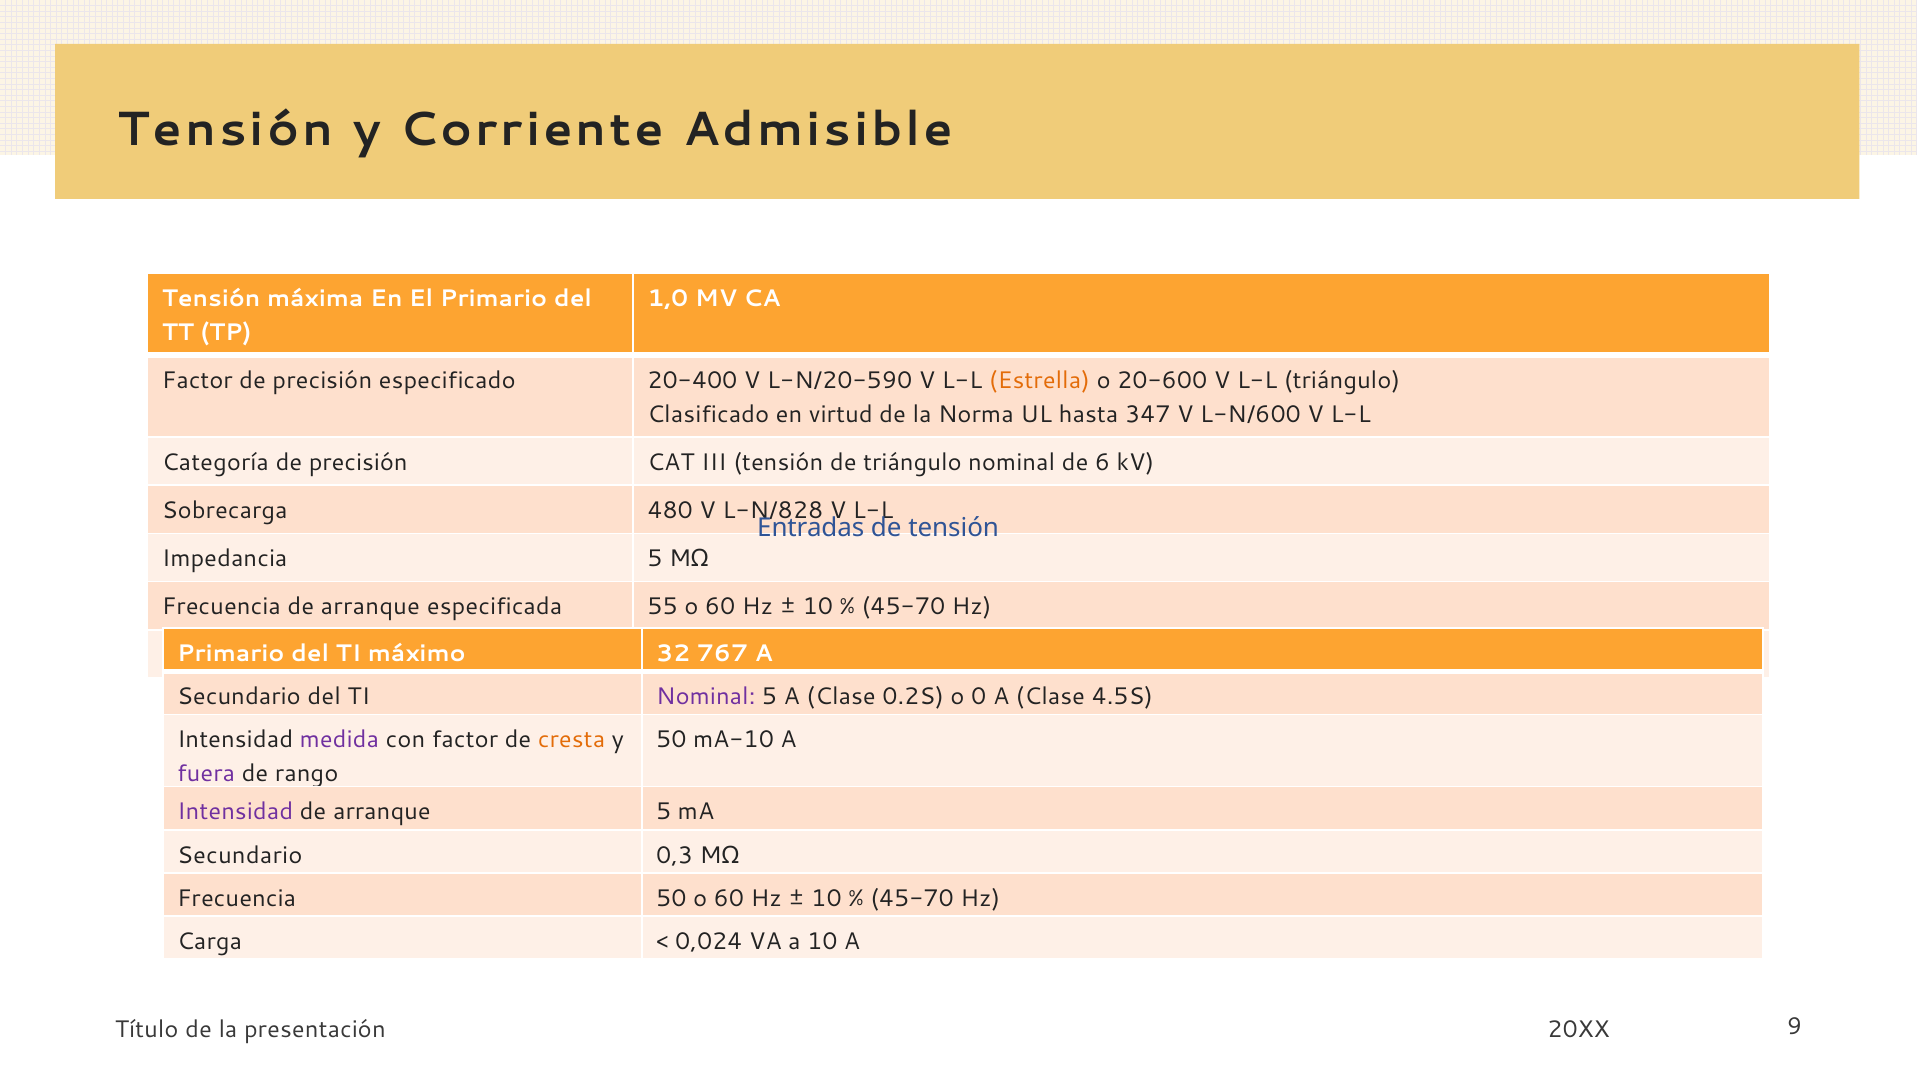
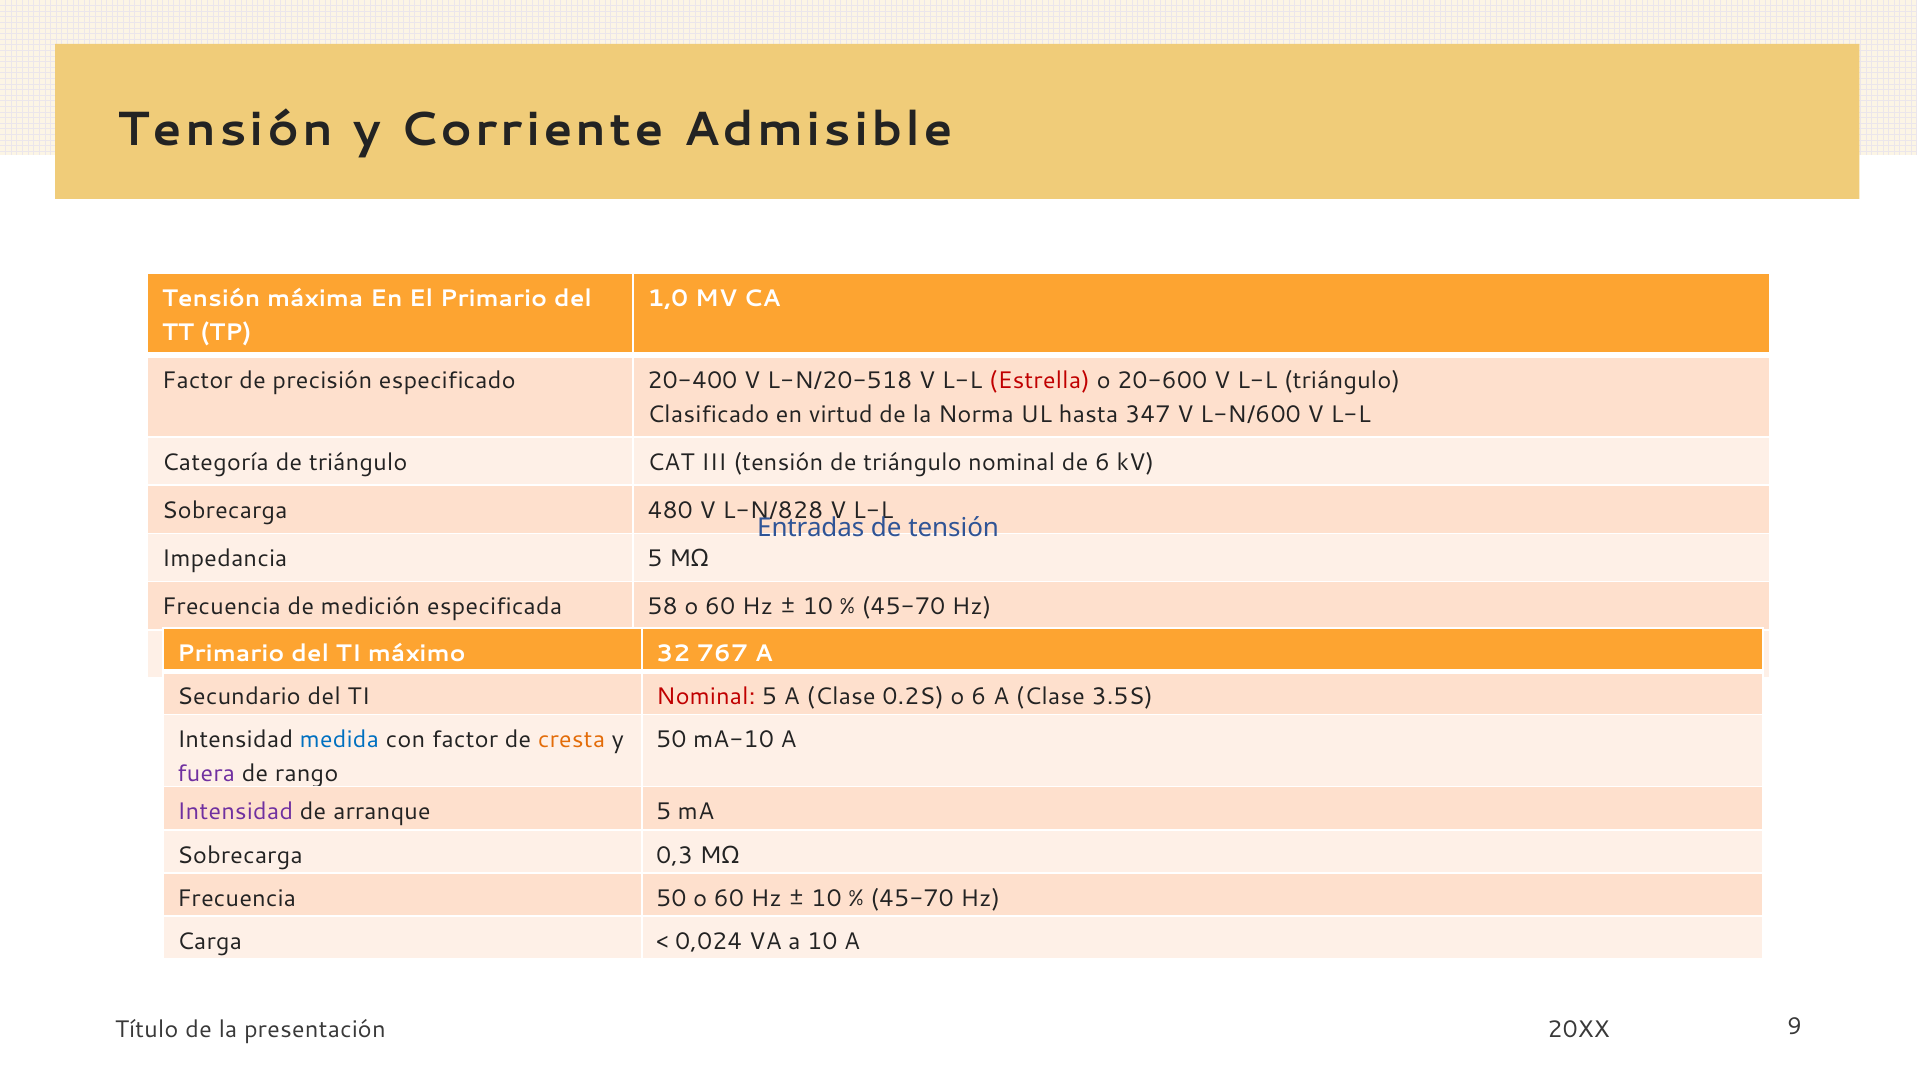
L-N/20-590: L-N/20-590 -> L-N/20-518 (840, 380)
Estrella colour: orange -> red (1039, 380)
Categoría de precisión: precisión -> triángulo (358, 462)
Frecuencia de arranque: arranque -> medición (370, 607)
55: 55 -> 58 (663, 607)
Nominal colour: purple -> red (706, 697)
o 0: 0 -> 6 (979, 697)
4.5S: 4.5S -> 3.5S (1122, 697)
medida colour: purple -> blue (339, 740)
Secundario: Secundario -> Sobrecarga (240, 855)
